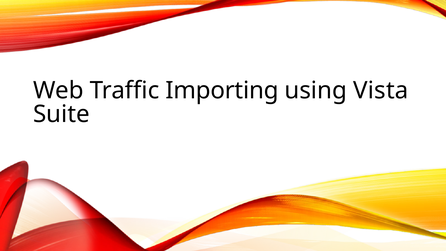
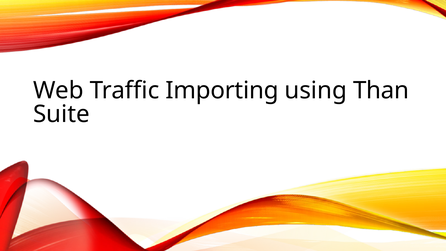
Vista: Vista -> Than (381, 91)
